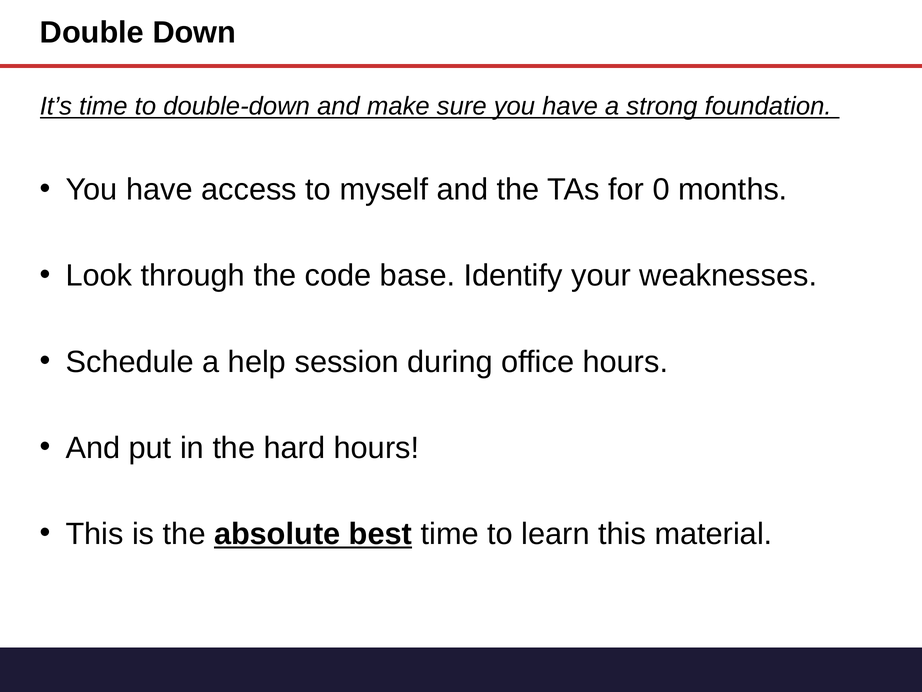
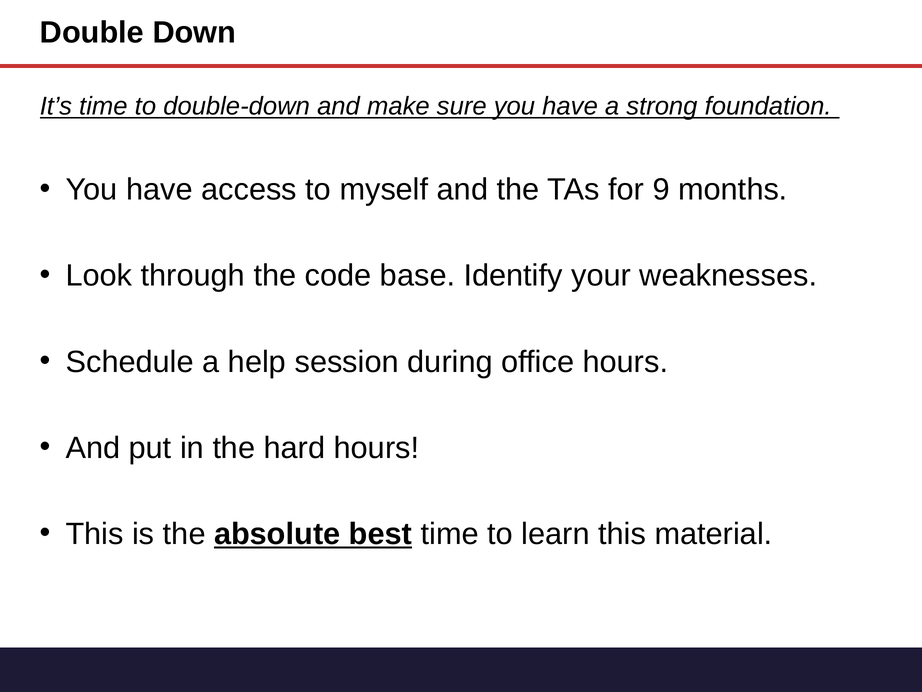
0: 0 -> 9 (661, 190)
